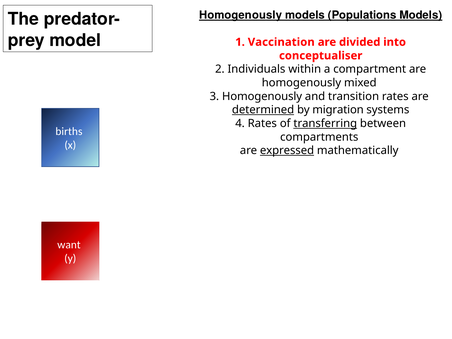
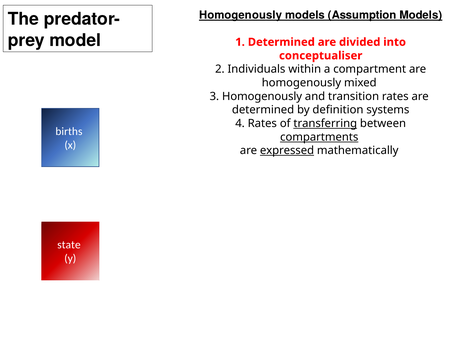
Populations: Populations -> Assumption (362, 15)
1 Vaccination: Vaccination -> Determined (281, 42)
determined underline: present -> none (263, 110)
migration: migration -> definition (338, 110)
compartments underline: none -> present (319, 137)
want: want -> state (69, 245)
